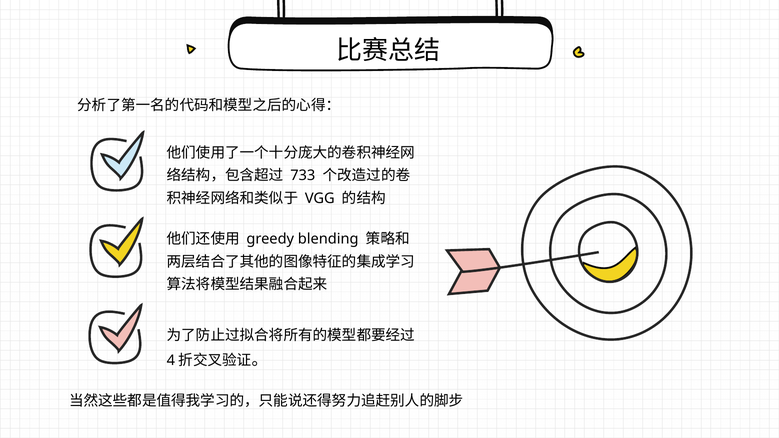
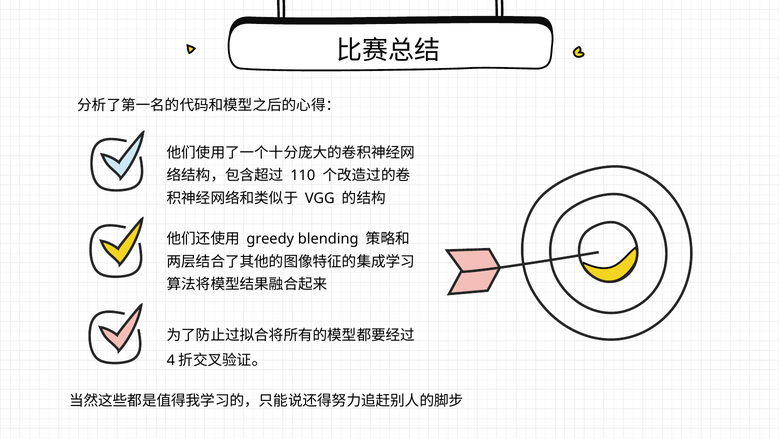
733: 733 -> 110 (303, 176)
